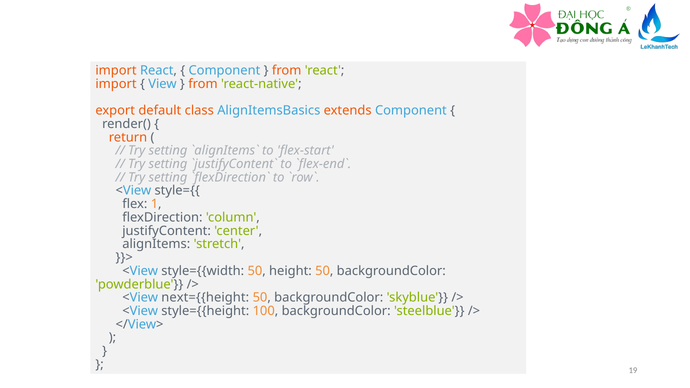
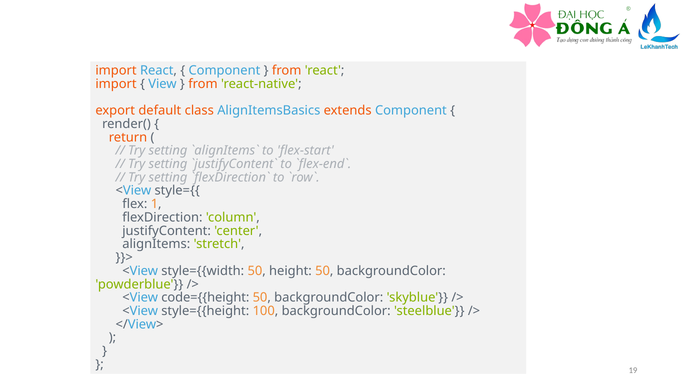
next={{height: next={{height -> code={{height (205, 298)
